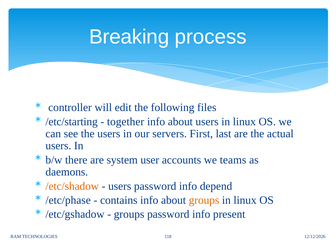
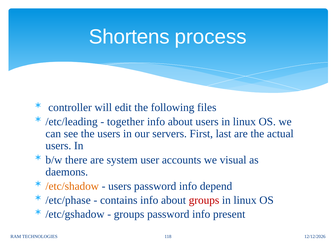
Breaking: Breaking -> Shortens (129, 37)
/etc/starting: /etc/starting -> /etc/leading (72, 122)
teams: teams -> visual (233, 160)
groups colour: orange -> red (204, 200)
